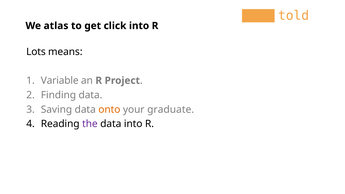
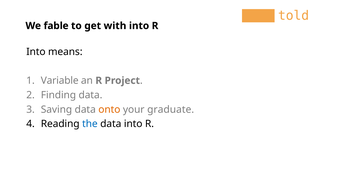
atlas: atlas -> fable (56, 26)
click: click -> with (115, 26)
Lots: Lots -> Into (36, 52)
the colour: purple -> blue (90, 124)
